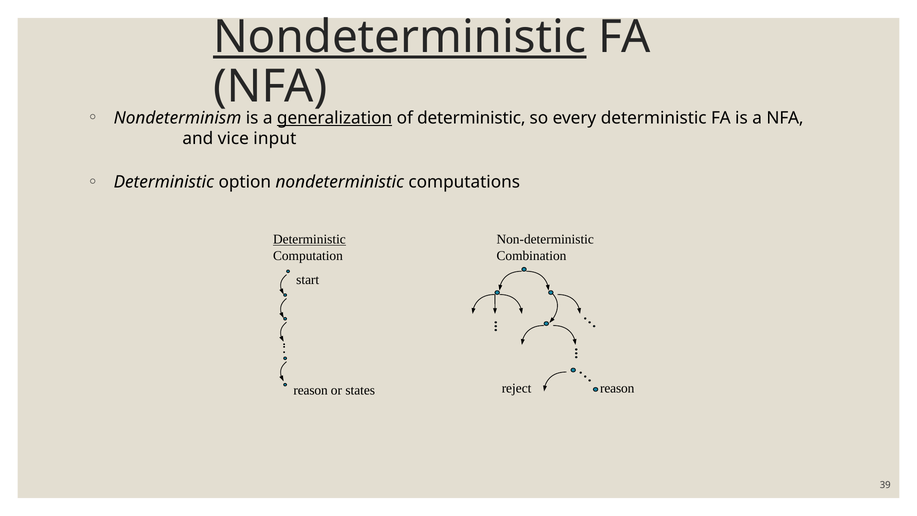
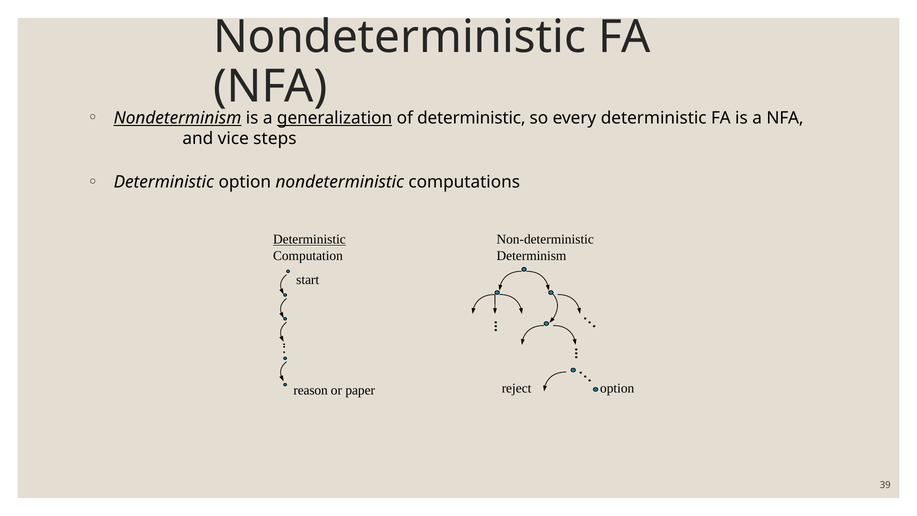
Nondeterministic underline: present -> none (400, 37)
Nondeterminism underline: none -> present (177, 118)
input: input -> steps (275, 139)
Combination: Combination -> Determinism (531, 256)
reason: reason -> option (617, 388)
states: states -> paper (360, 390)
